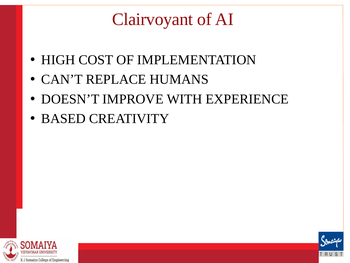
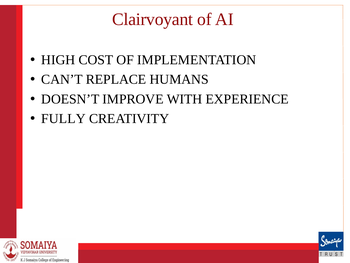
BASED: BASED -> FULLY (63, 118)
